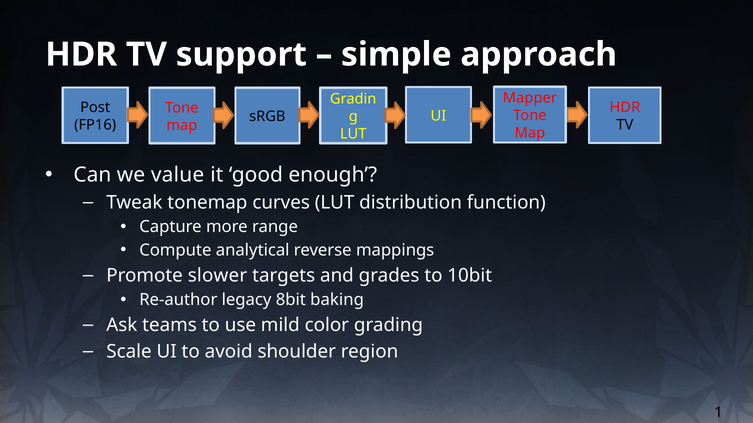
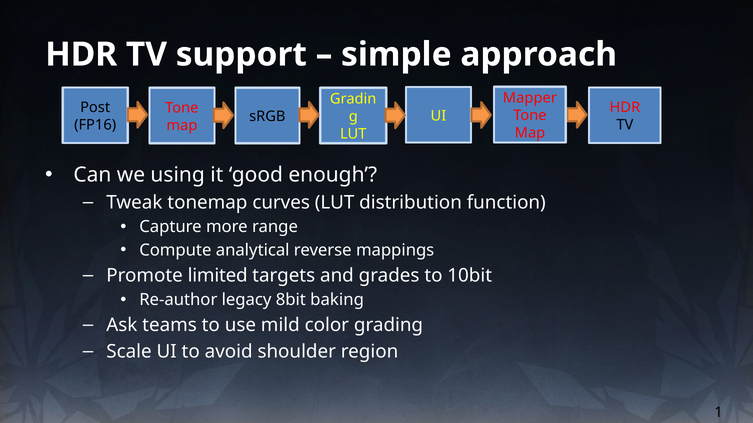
value: value -> using (178, 175)
slower: slower -> limited (218, 276)
